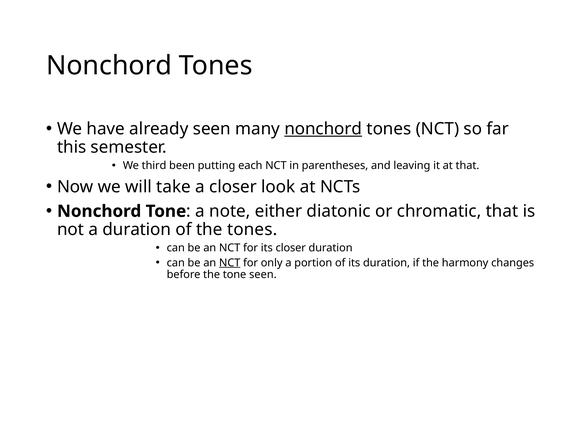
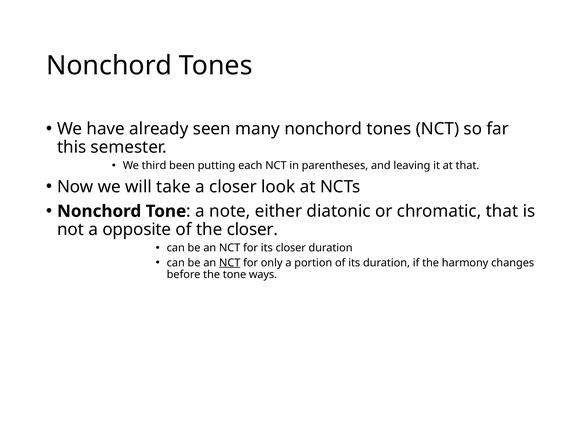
nonchord underline: present -> none (323, 129)
a duration: duration -> opposite (137, 230)
the tones: tones -> closer (252, 230)
tone seen: seen -> ways (263, 274)
